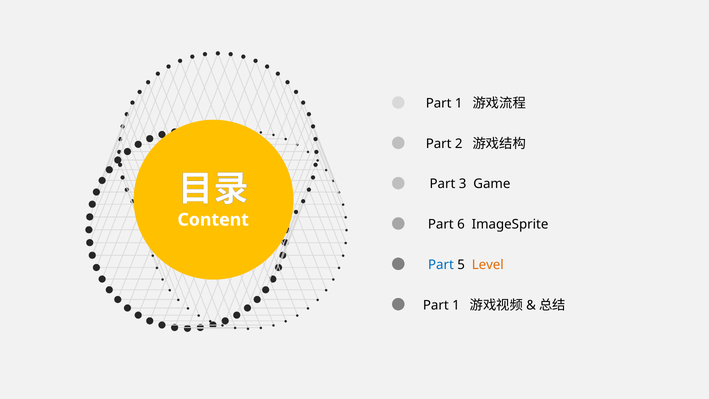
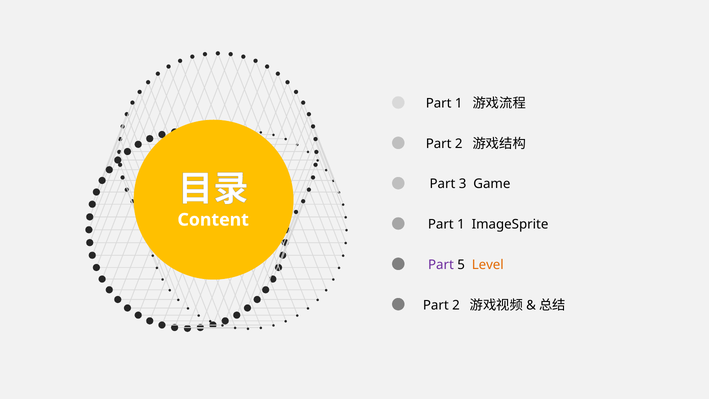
6: 6 -> 1 (461, 224)
Part colour: blue -> purple (441, 265)
1: 1 -> 2 (456, 305)
